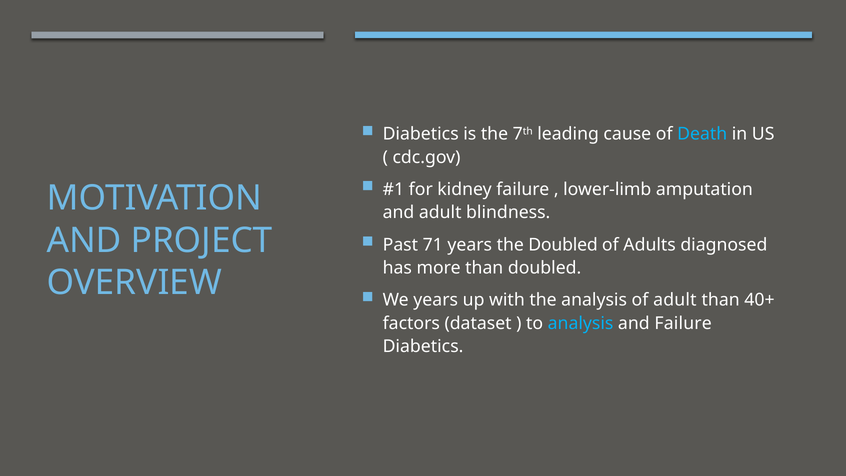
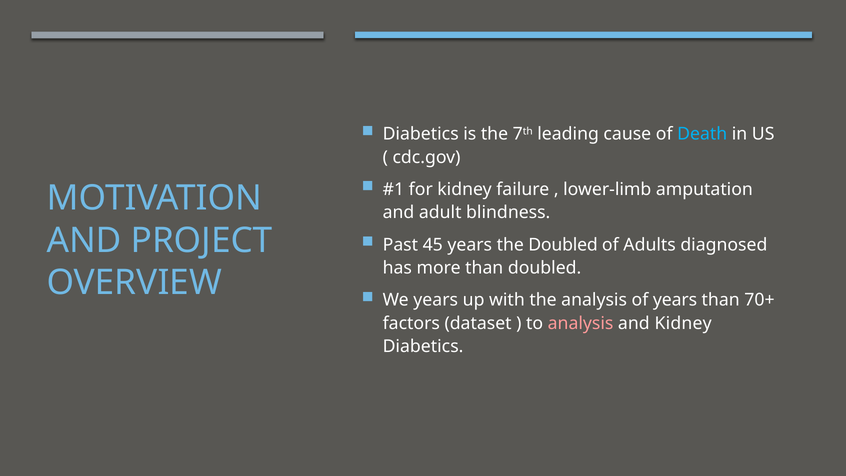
71: 71 -> 45 (433, 245)
of adult: adult -> years (675, 300)
40+: 40+ -> 70+ (759, 300)
analysis colour: light blue -> pink (581, 323)
and Failure: Failure -> Kidney (683, 323)
